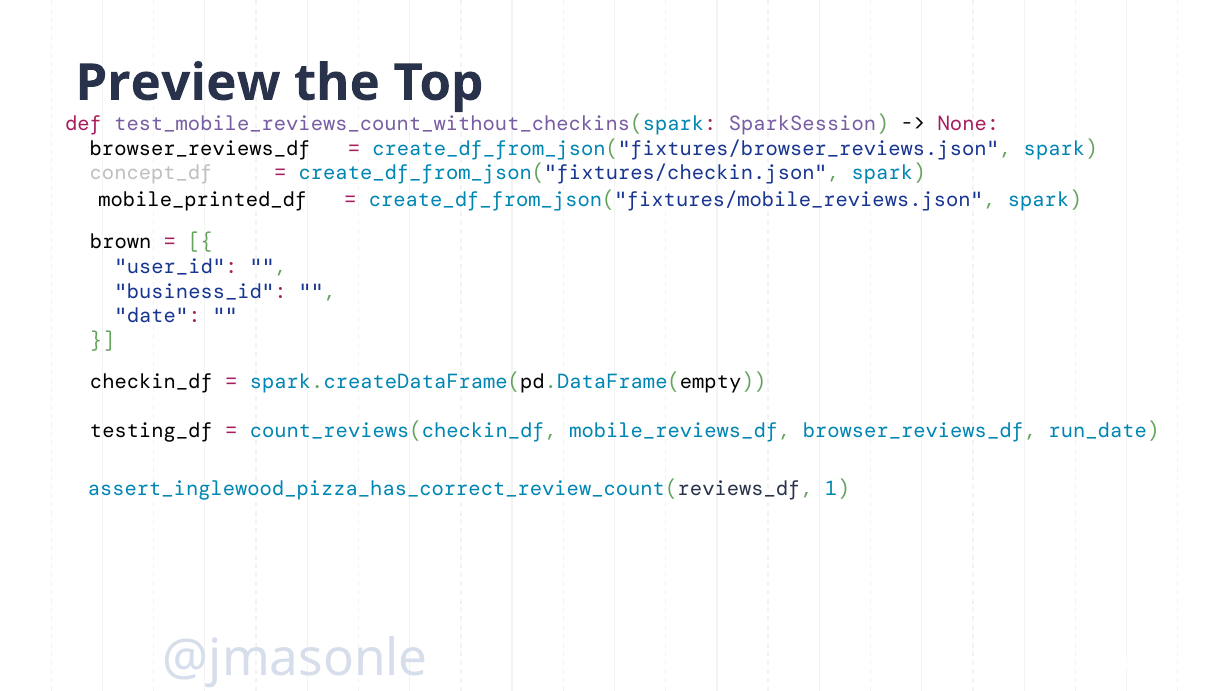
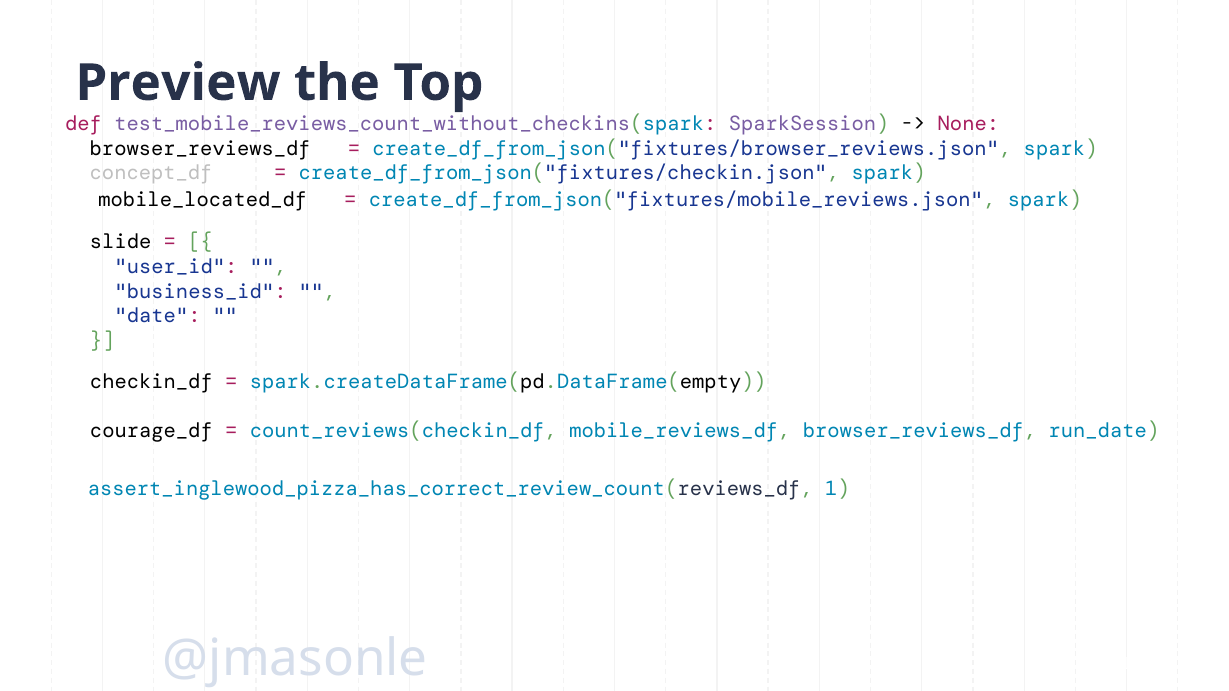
mobile_printed_df: mobile_printed_df -> mobile_located_df (203, 199)
brown: brown -> slide (121, 242)
testing_df: testing_df -> courage_df (151, 431)
